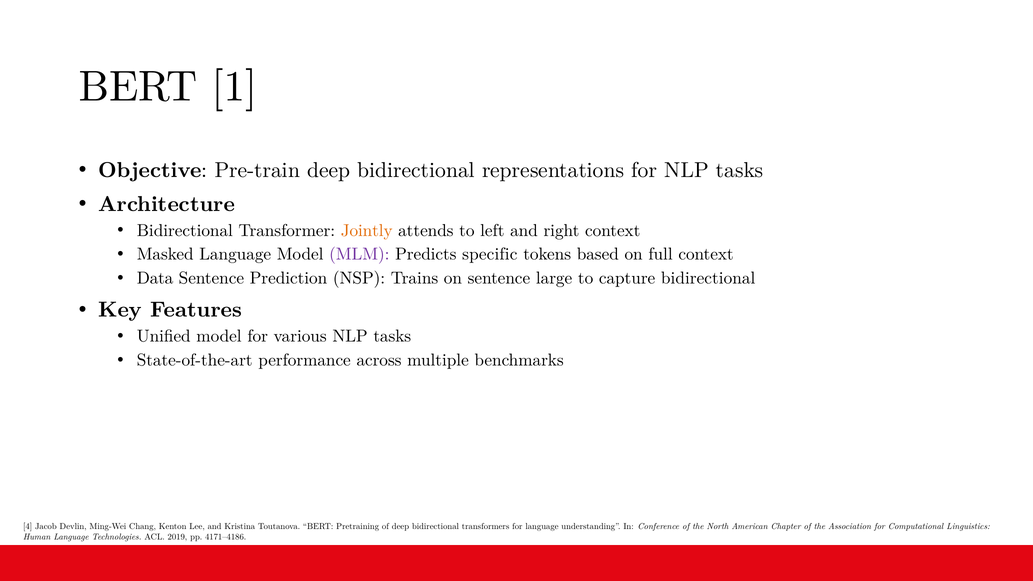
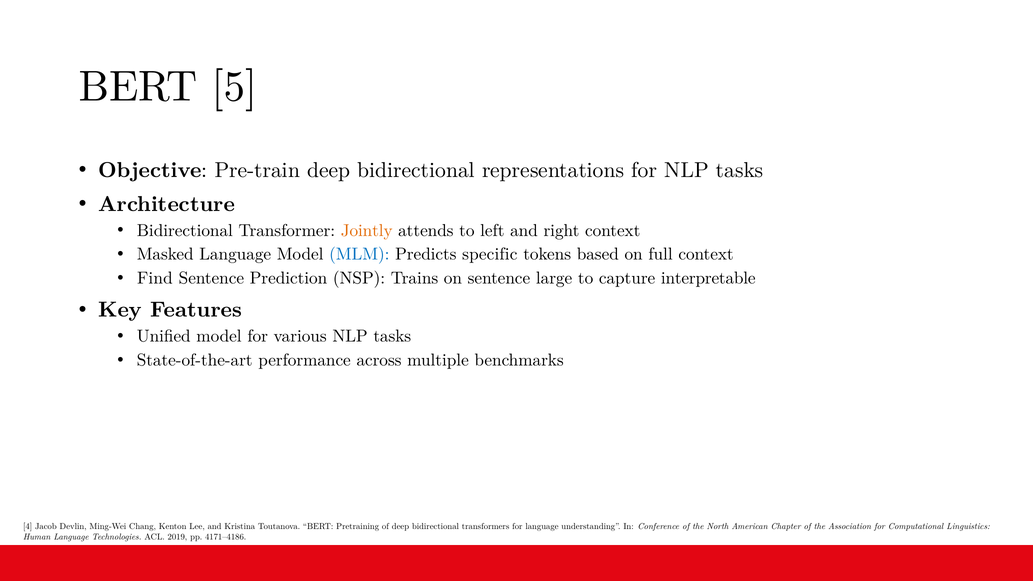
1: 1 -> 5 (235, 87)
MLM colour: purple -> blue (359, 254)
Data: Data -> Find (155, 278)
capture bidirectional: bidirectional -> interpretable (708, 278)
